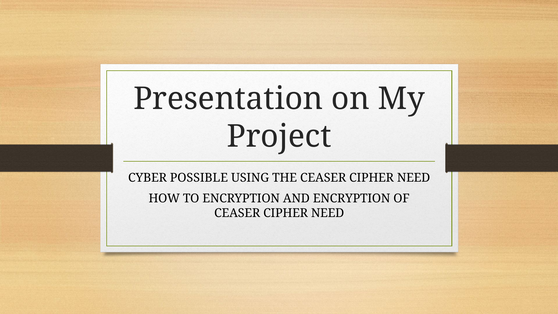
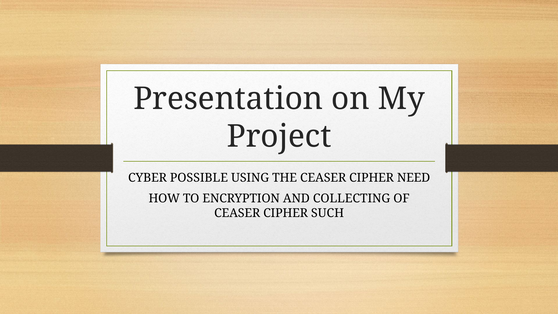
AND ENCRYPTION: ENCRYPTION -> COLLECTING (352, 198)
NEED: NEED -> SUCH (327, 213)
